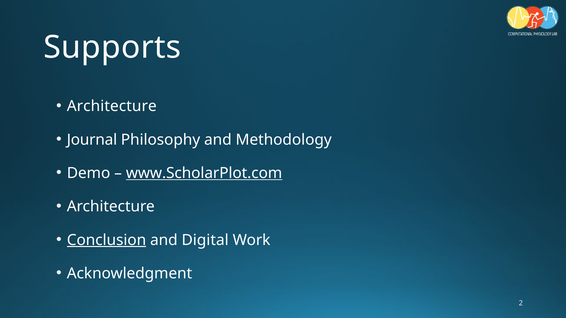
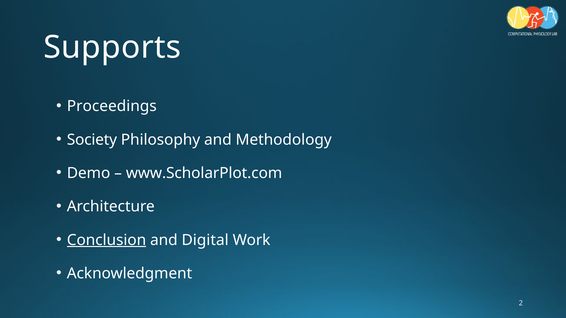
Architecture: Architecture -> Proceedings (112, 106)
Journal: Journal -> Society (92, 140)
www.ScholarPlot.com underline: present -> none (204, 173)
